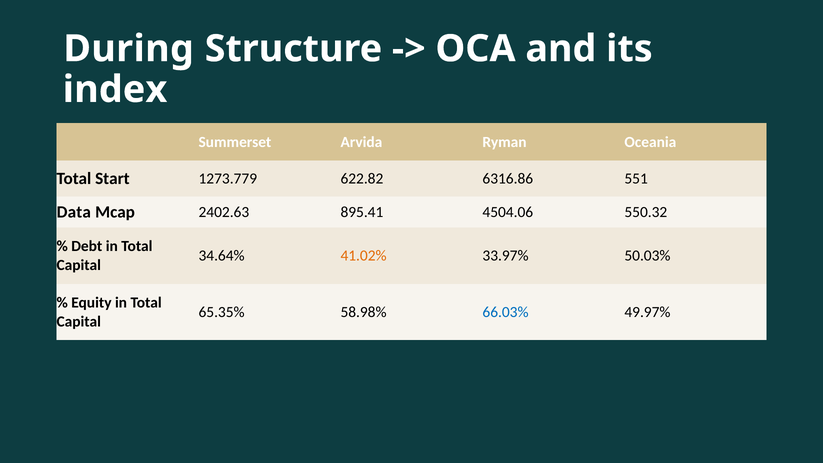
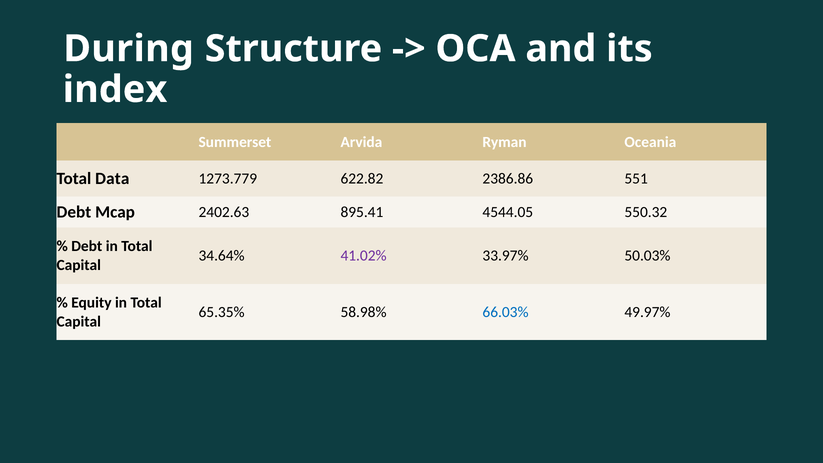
Start: Start -> Data (112, 179)
6316.86: 6316.86 -> 2386.86 (508, 179)
Data: Data -> Debt (74, 212)
4504.06: 4504.06 -> 4544.05 (508, 212)
41.02% colour: orange -> purple (364, 256)
